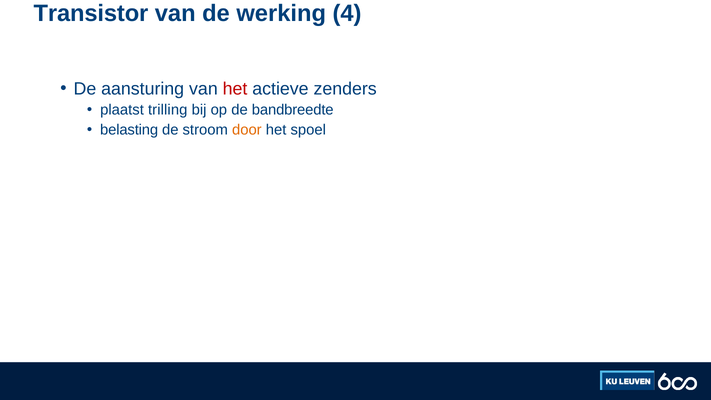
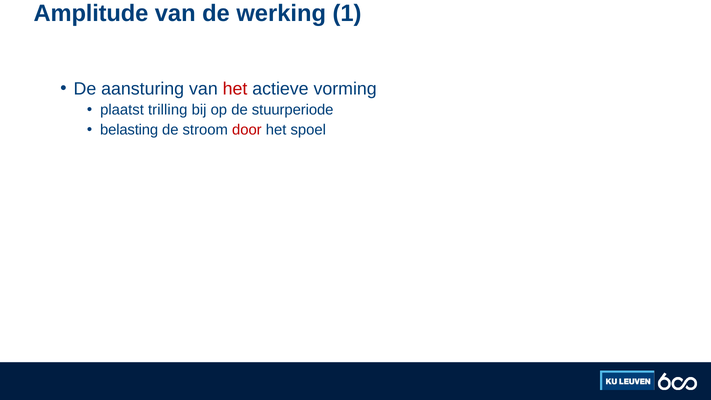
Transistor: Transistor -> Amplitude (91, 14)
4: 4 -> 1 (347, 14)
zenders: zenders -> vorming (345, 89)
bandbreedte: bandbreedte -> stuurperiode (293, 110)
door colour: orange -> red (247, 130)
